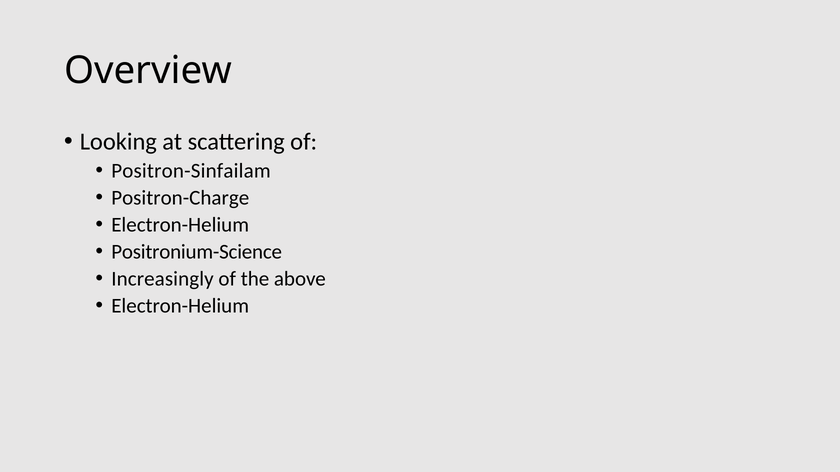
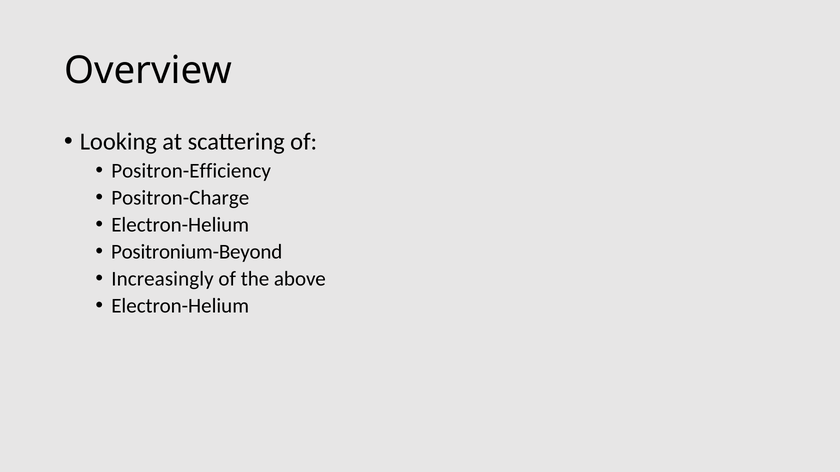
Positron-Sinfailam: Positron-Sinfailam -> Positron-Efficiency (191, 171)
Positronium-Science: Positronium-Science -> Positronium-Beyond (197, 252)
